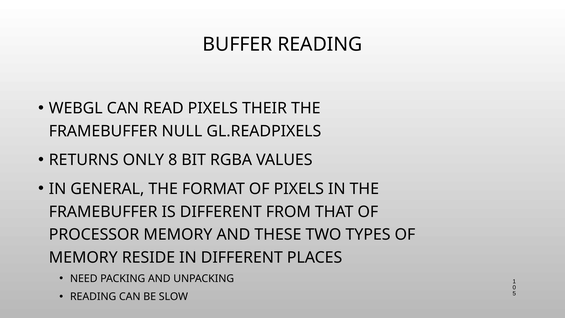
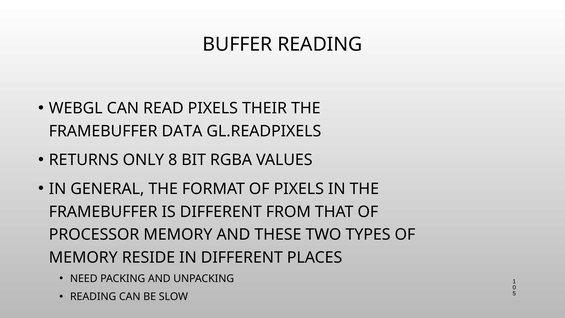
NULL: NULL -> DATA (182, 131)
